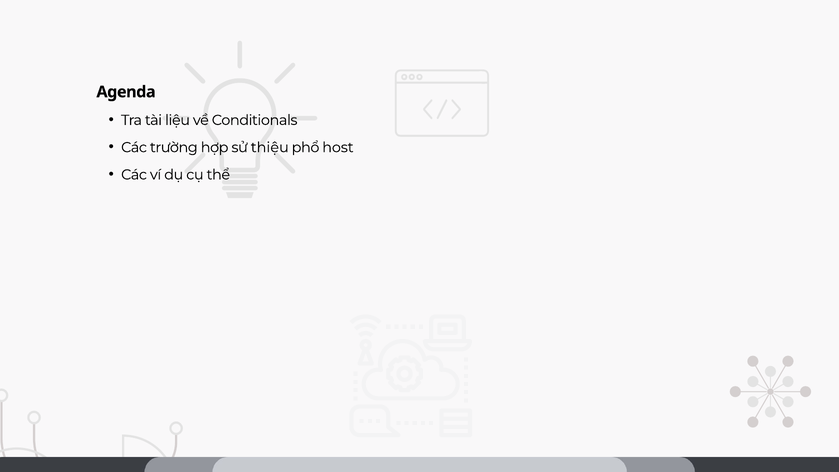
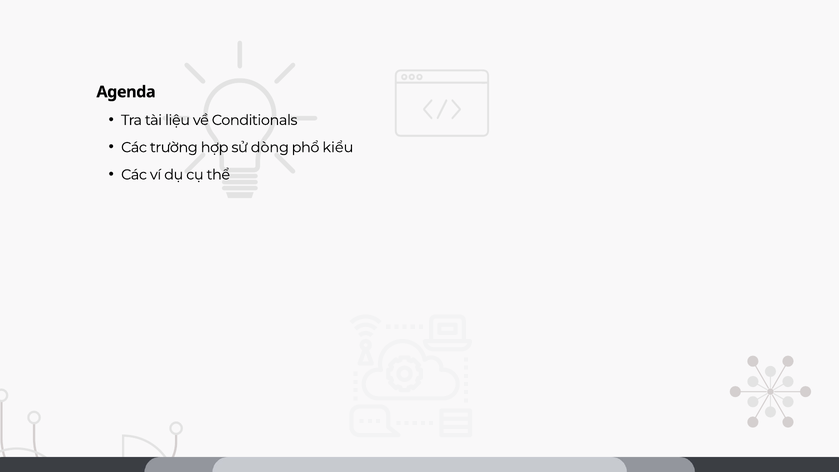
thiệu: thiệu -> dòng (270, 147)
host: host -> kiểu (338, 147)
